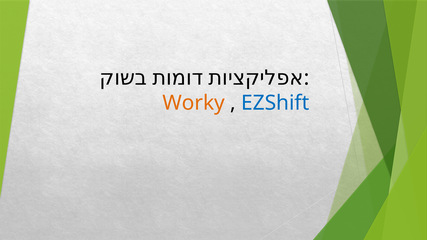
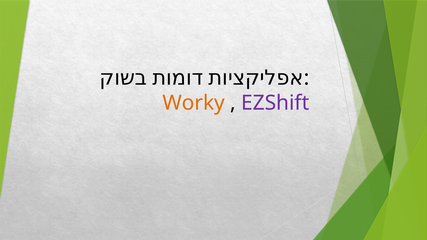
EZShift colour: blue -> purple (275, 103)
